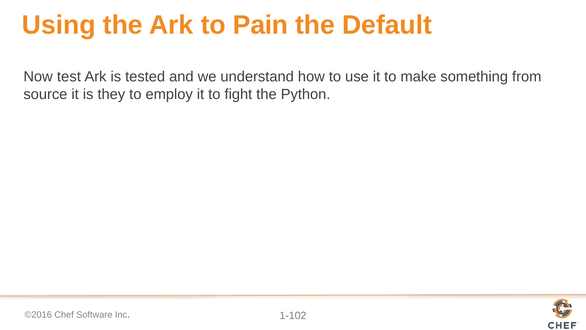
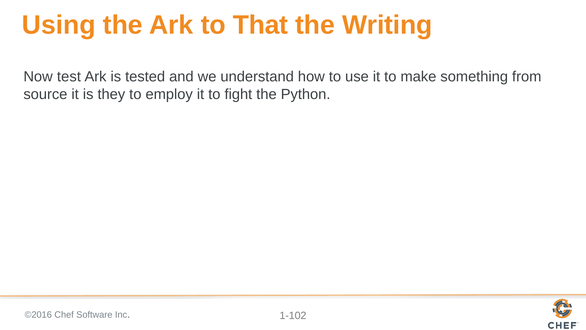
Pain: Pain -> That (261, 25)
Default: Default -> Writing (387, 25)
